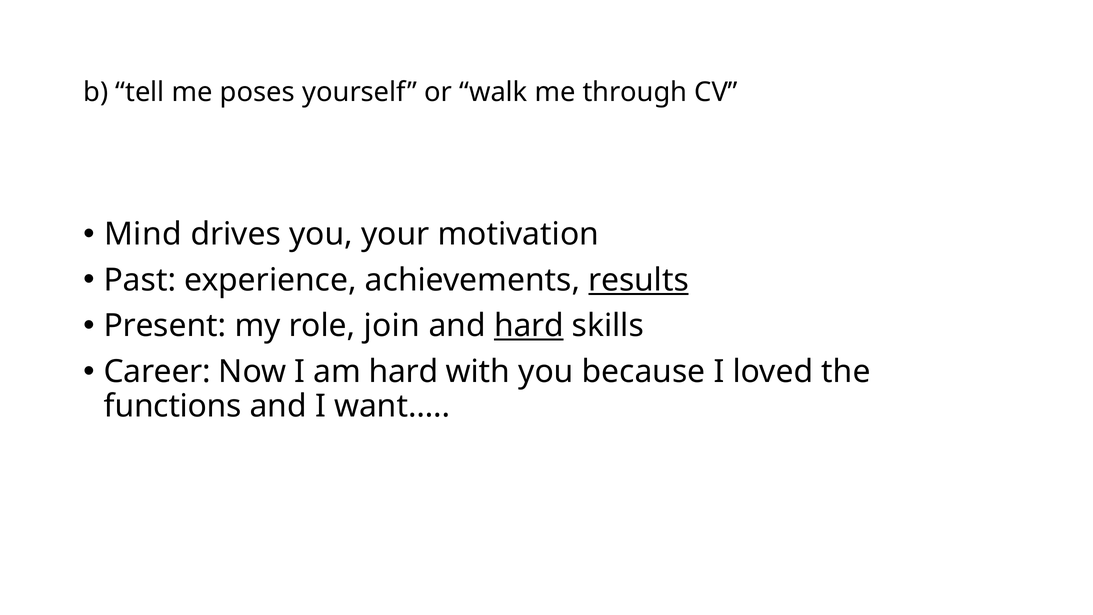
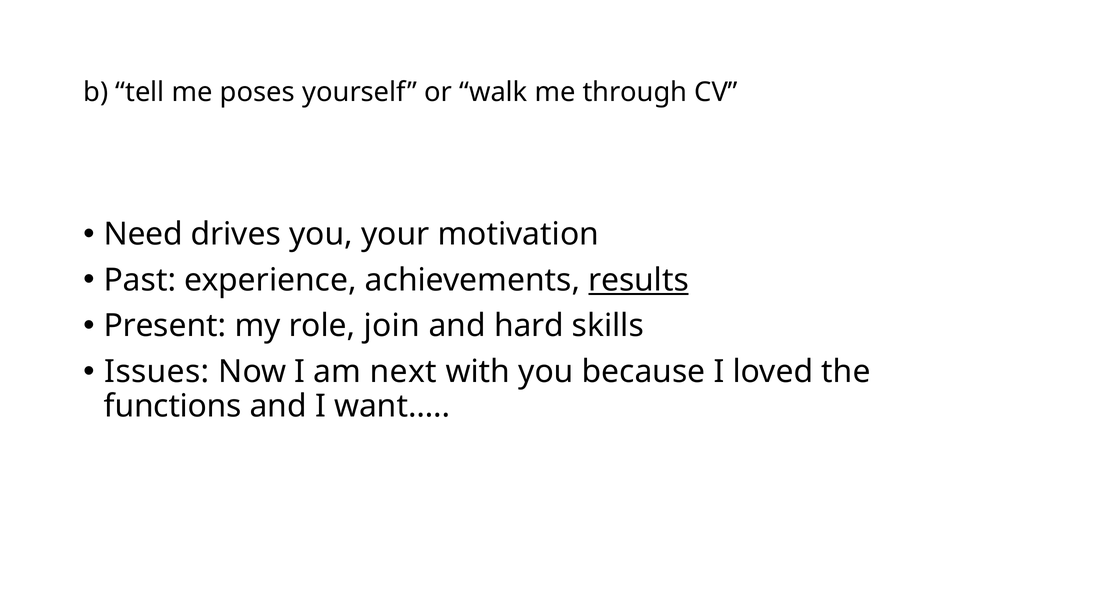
Mind: Mind -> Need (143, 234)
hard underline: present -> none (529, 326)
Career: Career -> Issues (157, 372)
am hard: hard -> next (403, 372)
